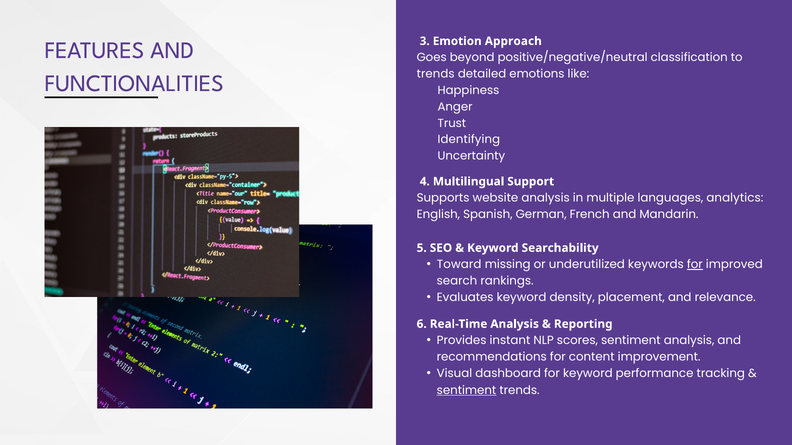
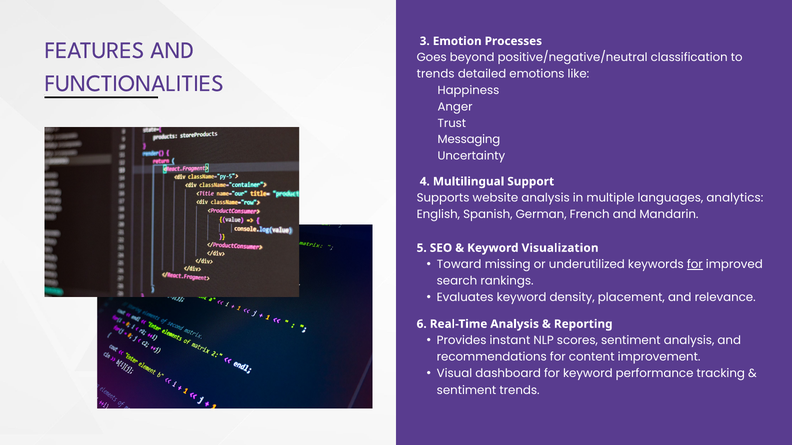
Approach: Approach -> Processes (513, 41)
Identifying: Identifying -> Messaging (469, 140)
Searchability: Searchability -> Visualization (560, 248)
sentiment underline: present -> none (467, 391)
